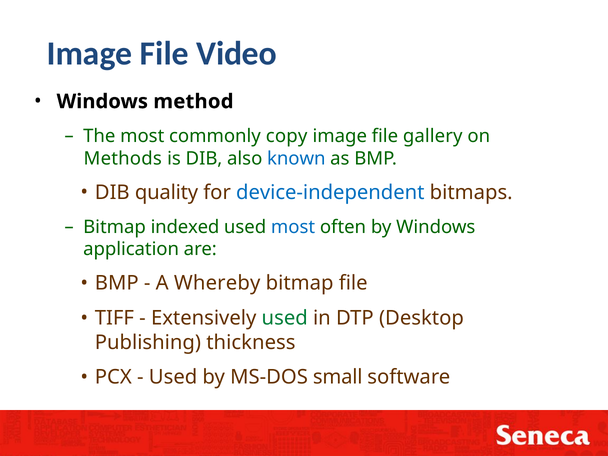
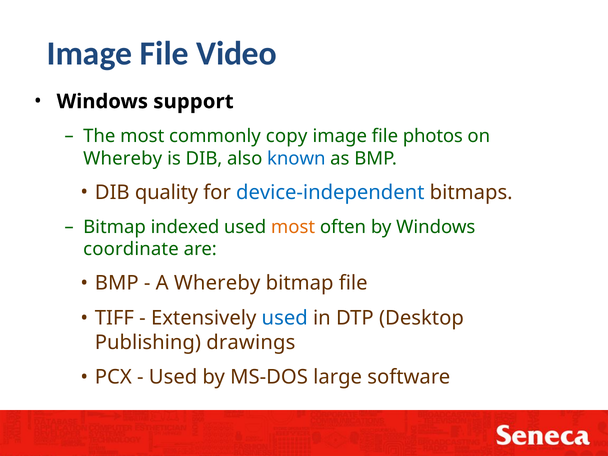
method: method -> support (193, 102)
gallery: gallery -> photos (433, 136)
Methods: Methods -> Whereby (123, 158)
most colour: blue -> orange (293, 227)
application: application -> coordinate (131, 249)
used colour: green -> blue (285, 318)
thickness: thickness -> drawings (251, 342)
small: small -> large (338, 377)
